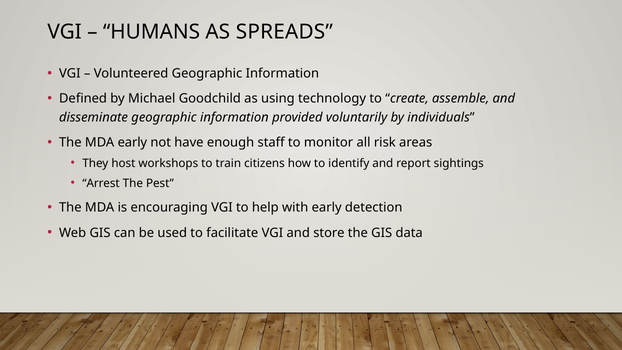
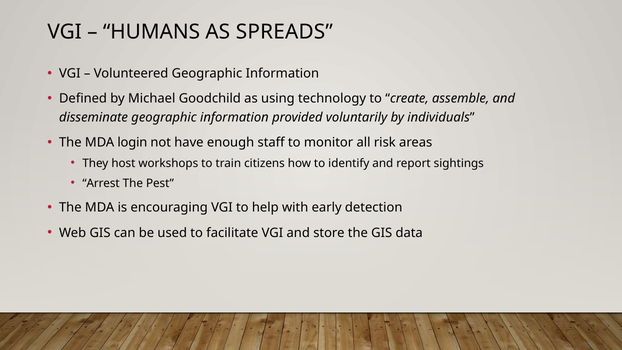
MDA early: early -> login (132, 142)
